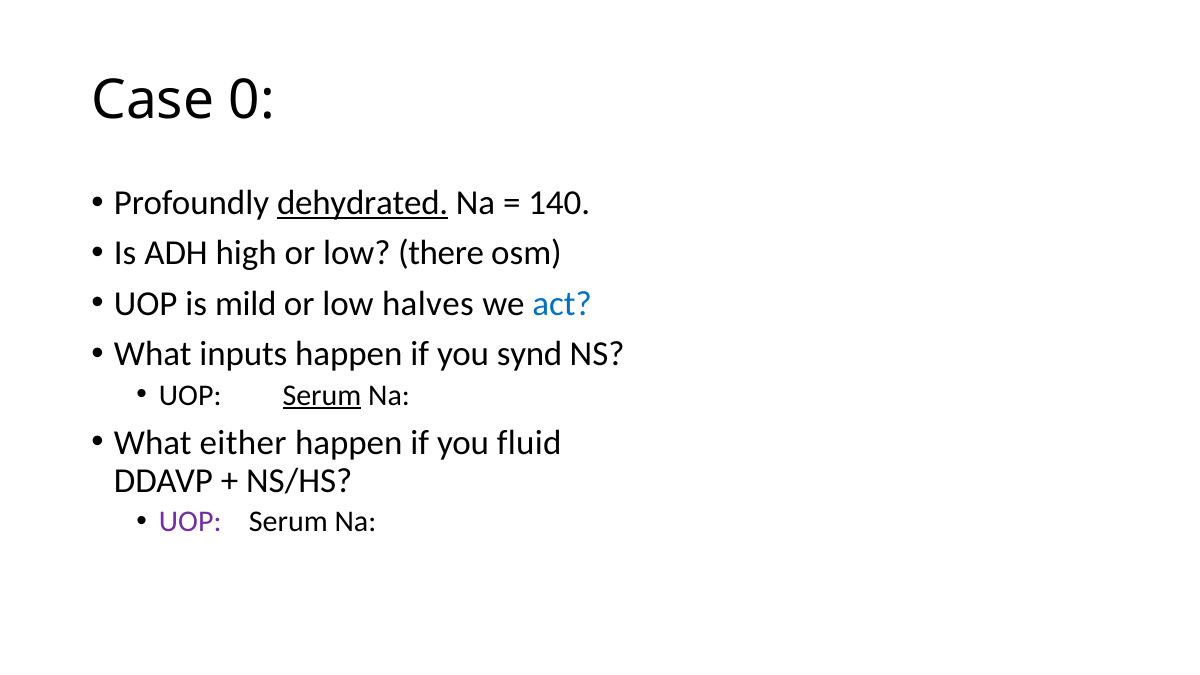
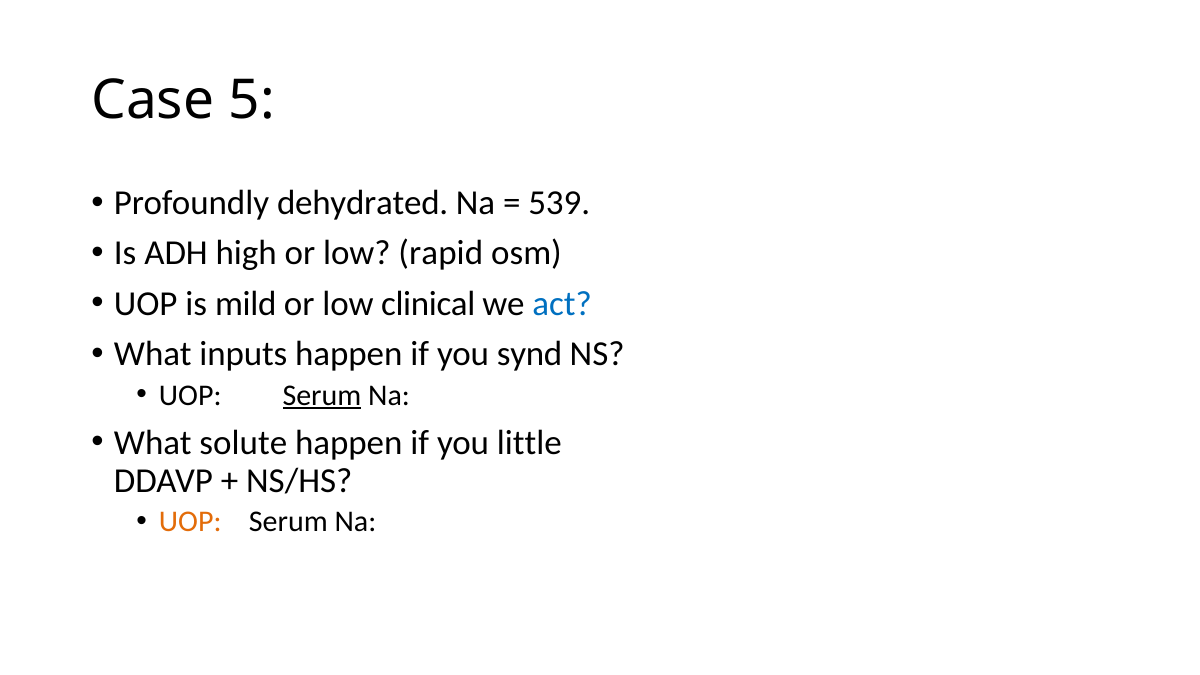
0: 0 -> 5 (252, 101)
dehydrated underline: present -> none (363, 203)
140: 140 -> 539 (559, 203)
there: there -> rapid (441, 253)
halves: halves -> clinical (428, 304)
either: either -> solute (243, 443)
fluid: fluid -> little (529, 443)
UOP colour: purple -> orange (190, 522)
